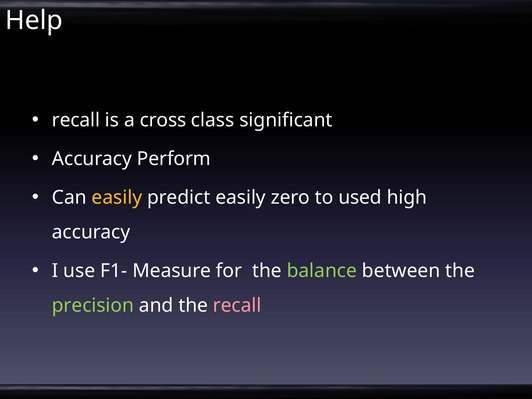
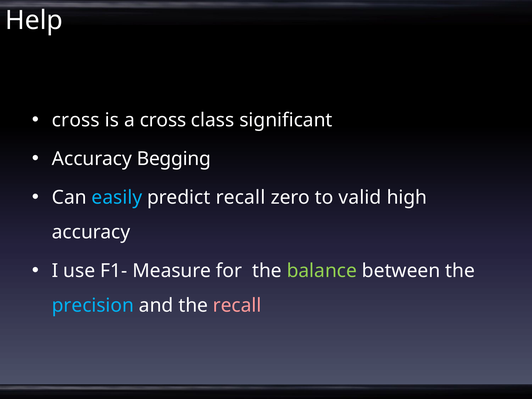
recall: recall -> cross (76, 120)
Perform: Perform -> Begging (174, 159)
easily colour: yellow -> light blue (117, 198)
predict easily: easily -> recall (240, 198)
used: used -> valid (360, 198)
precision colour: light green -> light blue (93, 305)
